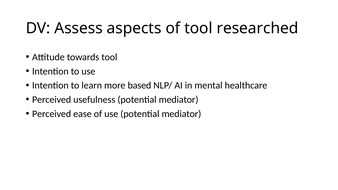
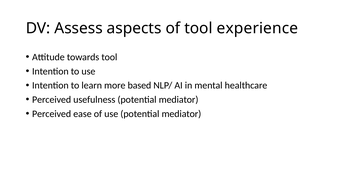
researched: researched -> experience (257, 28)
